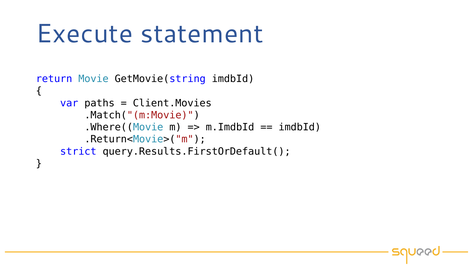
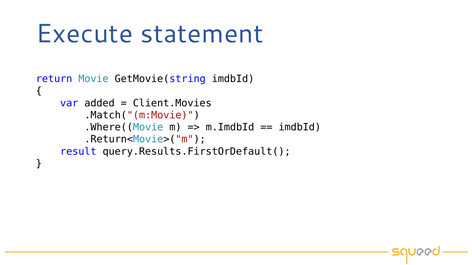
paths: paths -> added (100, 103)
strict: strict -> result (78, 152)
